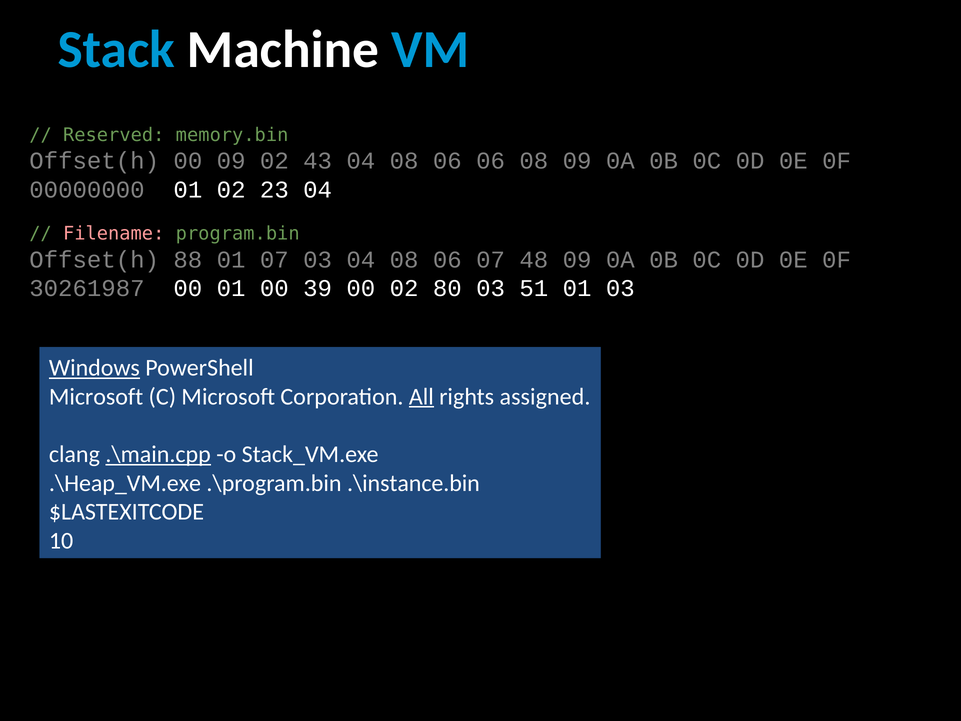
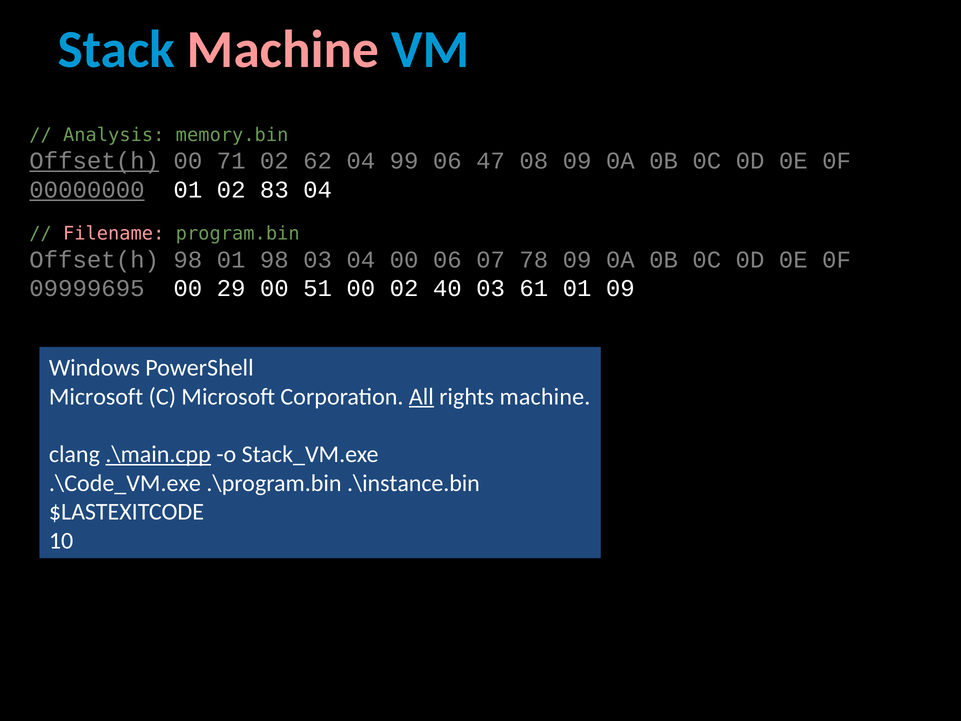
Machine colour: white -> pink (283, 49)
Reserved: Reserved -> Analysis (114, 135)
Offset(h underline: none -> present (94, 161)
00 09: 09 -> 71 (231, 161)
43: 43 -> 62 (318, 161)
08: 08 -> 99 (404, 161)
06 06: 06 -> 47 (491, 161)
00000000 underline: none -> present (87, 190)
23: 23 -> 83 (274, 190)
Offset(h 88: 88 -> 98 (188, 259)
01 07: 07 -> 98 (274, 259)
03 04 08: 08 -> 00 (404, 259)
48: 48 -> 78 (534, 259)
30261987: 30261987 -> 09999695 (87, 288)
00 01: 01 -> 29 (231, 288)
39: 39 -> 51 (318, 288)
80: 80 -> 40 (447, 288)
51: 51 -> 61 (534, 288)
01 03: 03 -> 09 (620, 288)
Windows underline: present -> none (94, 368)
rights assigned: assigned -> machine (545, 396)
.\Heap_VM.exe: .\Heap_VM.exe -> .\Code_VM.exe (125, 483)
